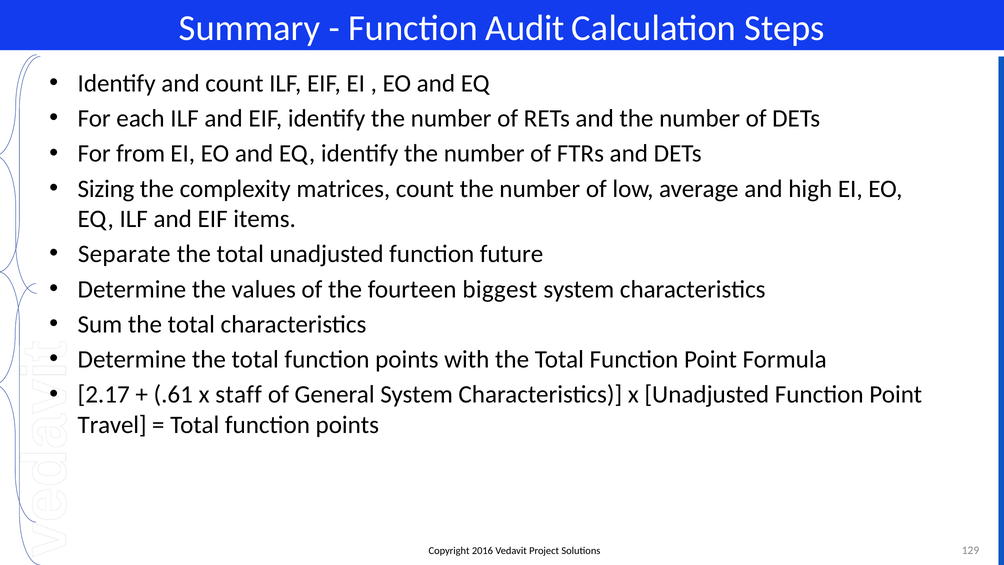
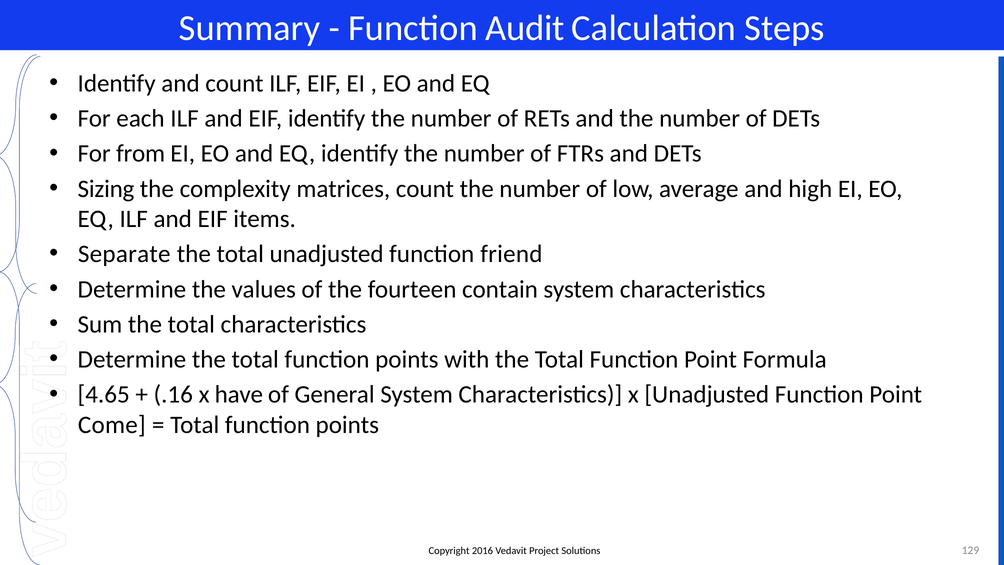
future: future -> friend (511, 254)
biggest: biggest -> contain (500, 289)
2.17: 2.17 -> 4.65 (104, 395)
.61: .61 -> .16 (173, 395)
staff: staff -> have (239, 395)
Travel: Travel -> Come (112, 425)
